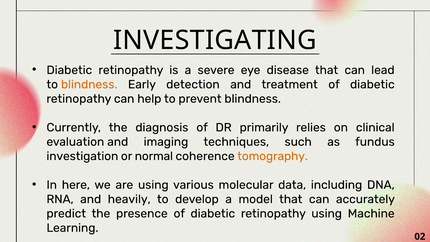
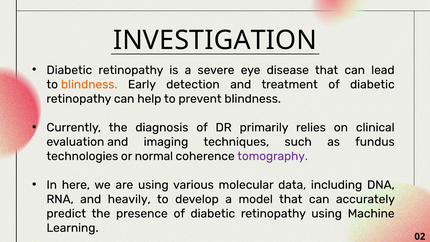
INVESTIGATING: INVESTIGATING -> INVESTIGATION (215, 40)
investigation: investigation -> technologies (82, 156)
tomography colour: orange -> purple (273, 156)
